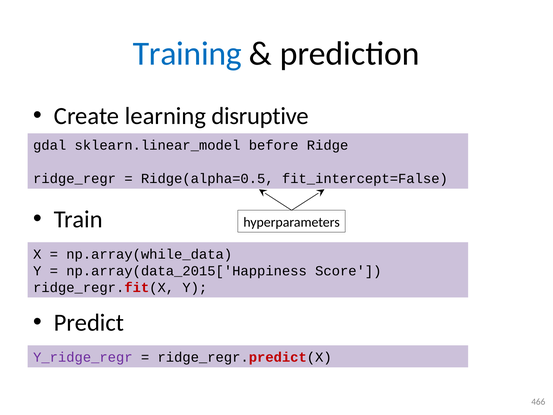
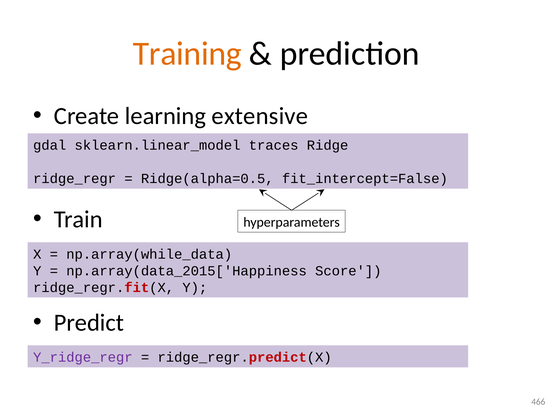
Training colour: blue -> orange (187, 54)
disruptive: disruptive -> extensive (260, 116)
before: before -> traces (274, 145)
